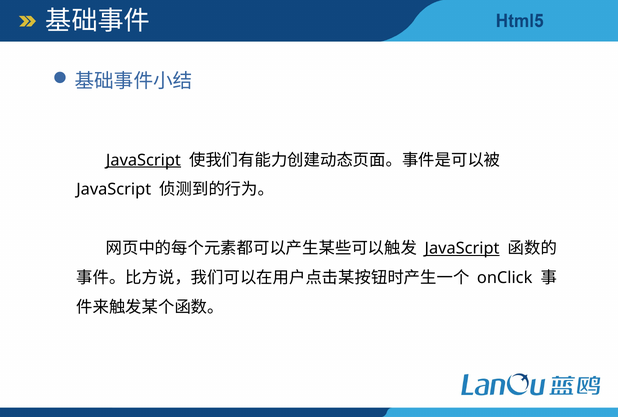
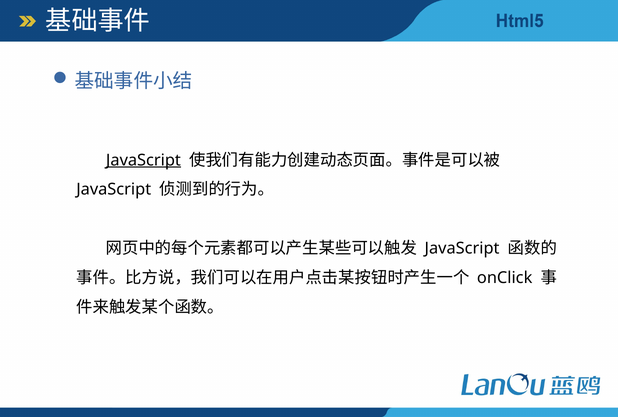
JavaScript underline: present -> none (462, 248)
